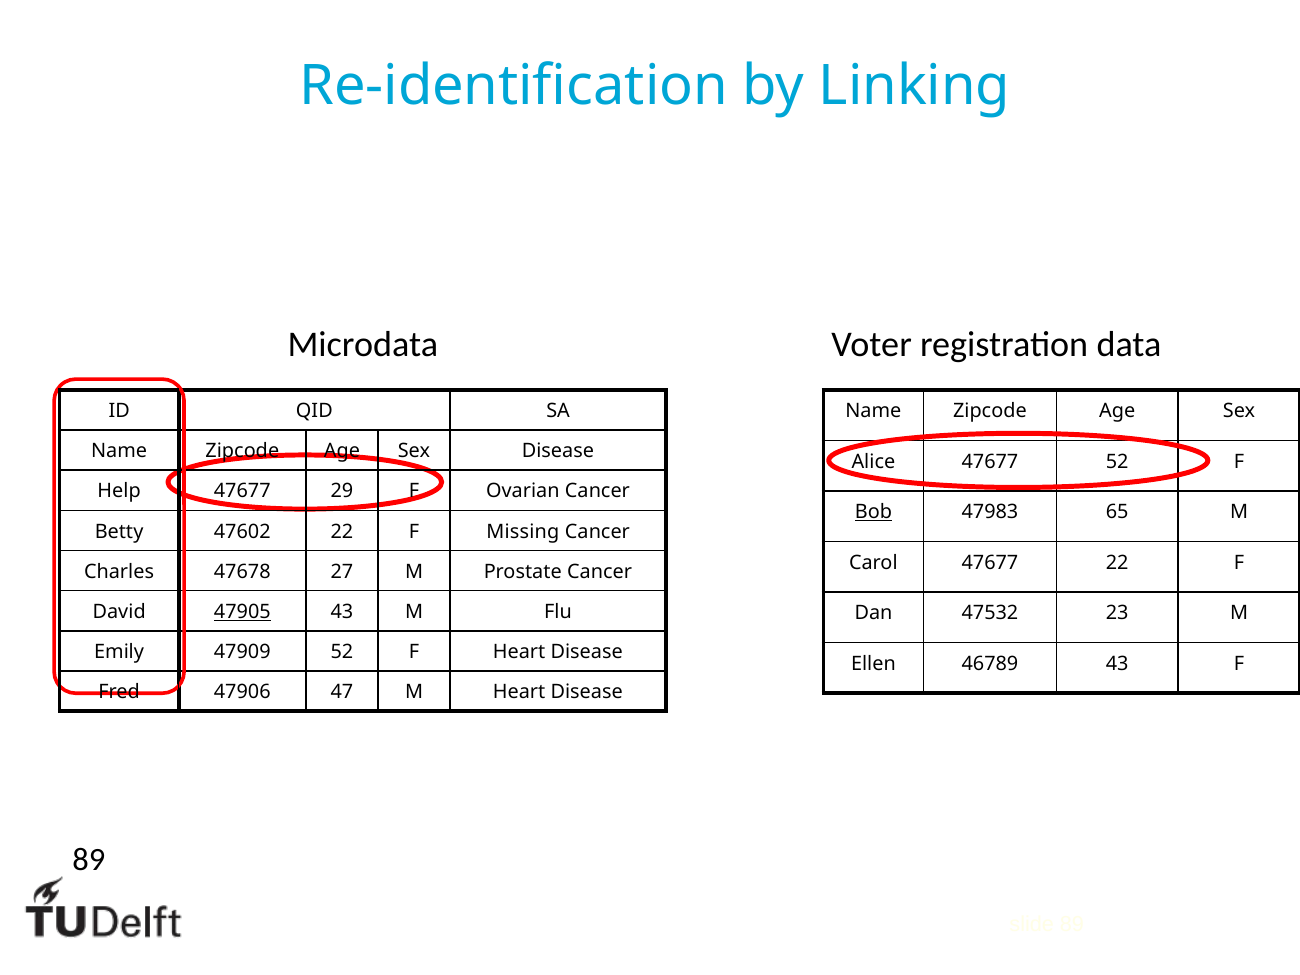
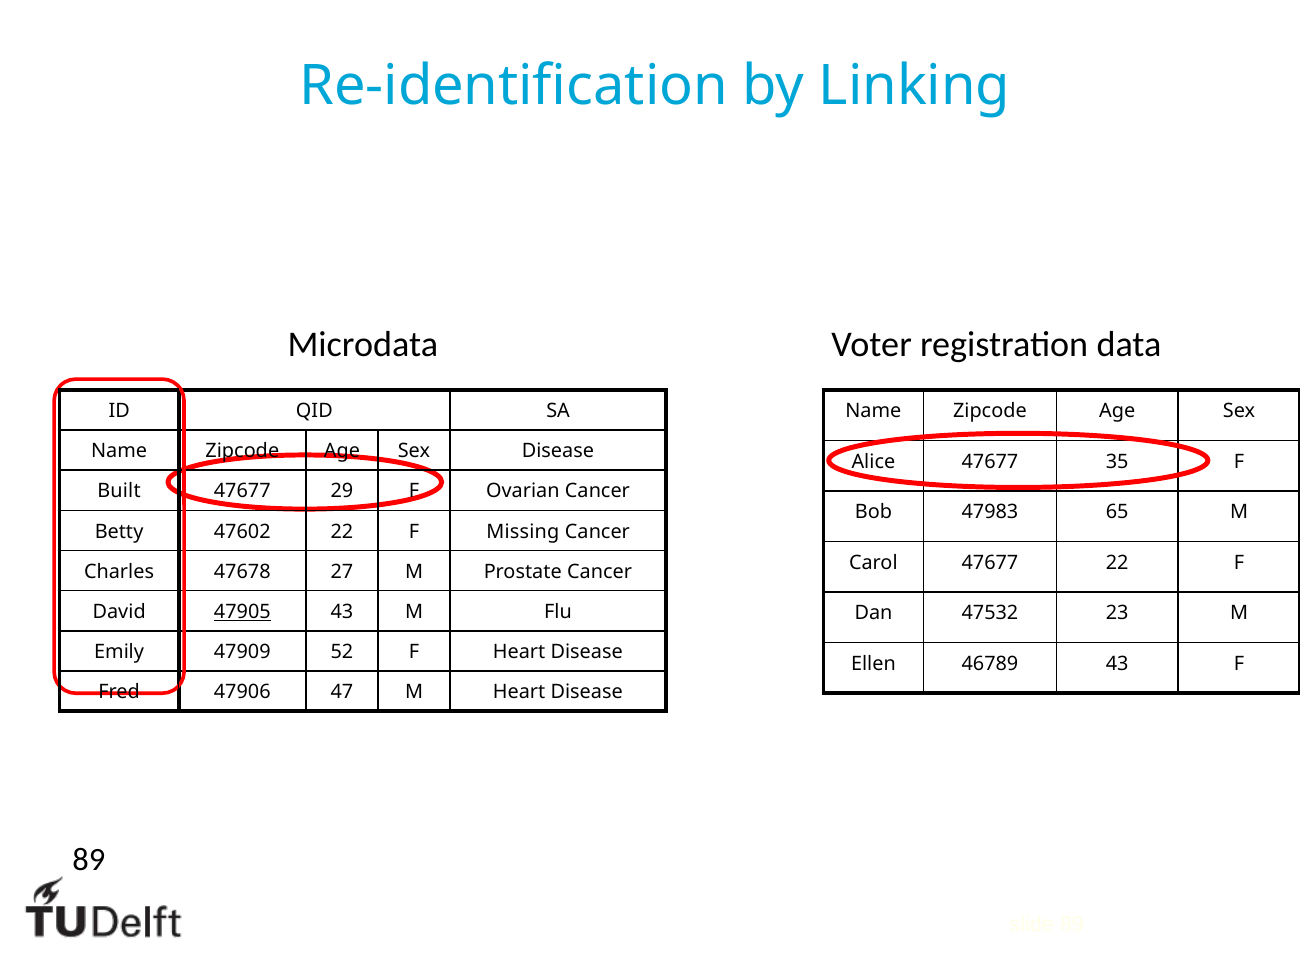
47677 52: 52 -> 35 (1117, 462)
Help: Help -> Built (119, 491)
Bob underline: present -> none (873, 512)
